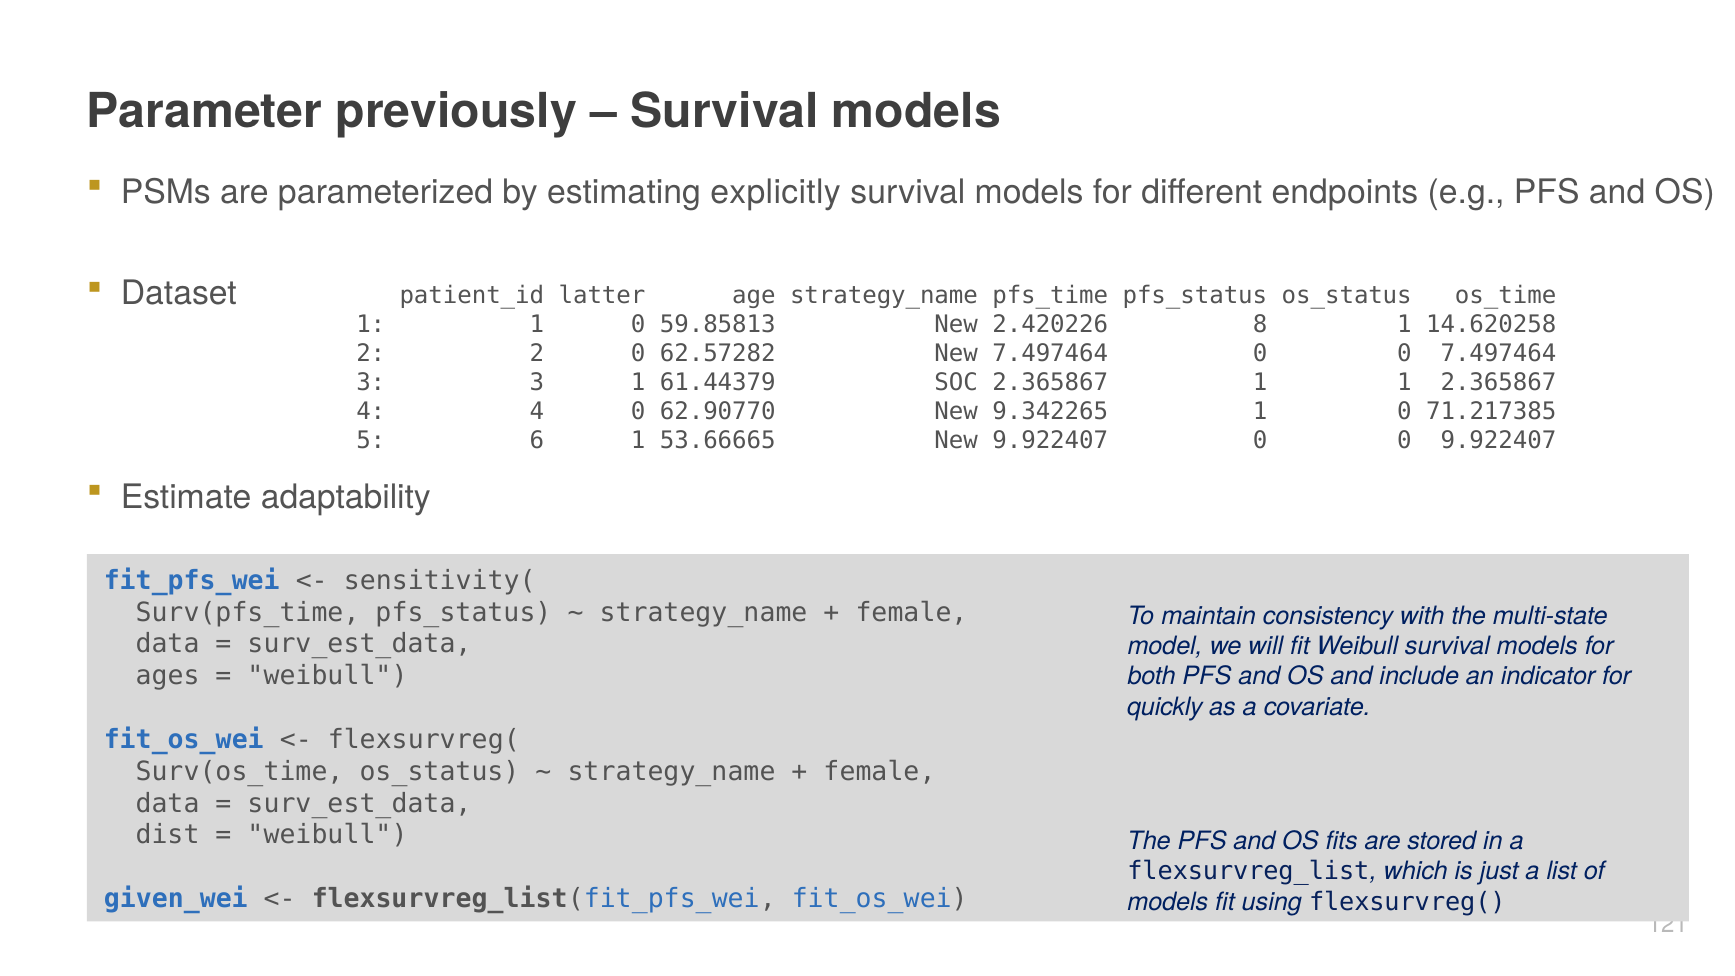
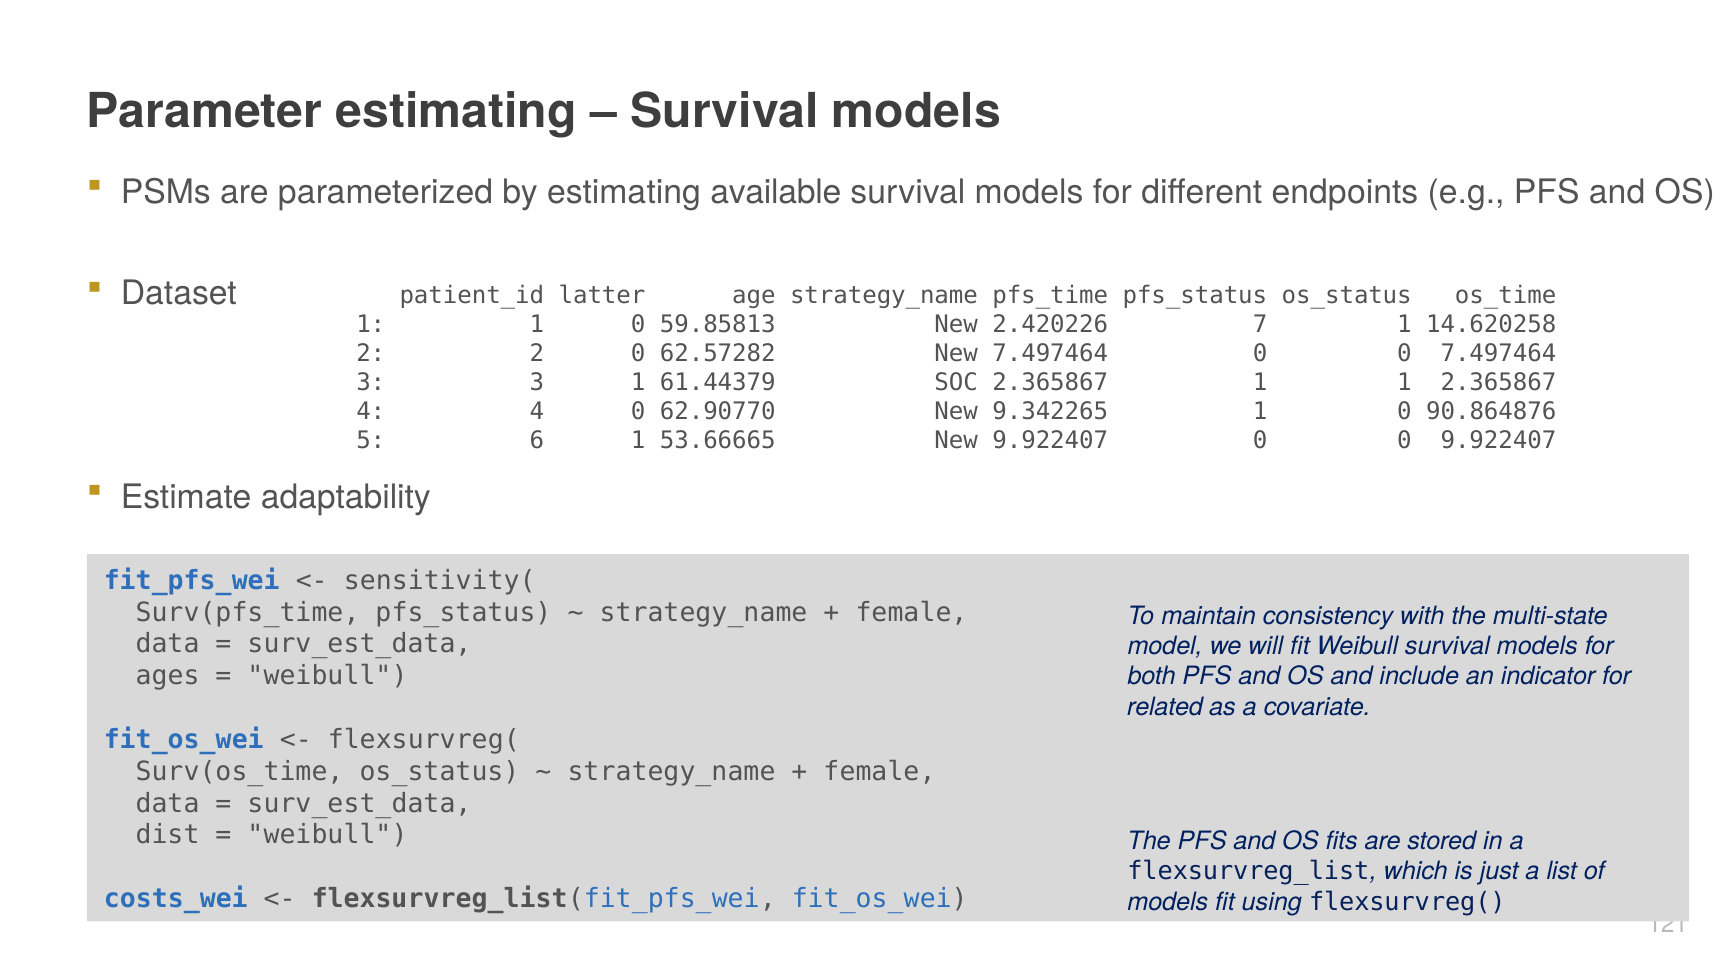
Parameter previously: previously -> estimating (456, 112)
explicitly: explicitly -> available (776, 192)
8: 8 -> 7 (1260, 325)
71.217385: 71.217385 -> 90.864876 (1491, 412)
quickly: quickly -> related (1165, 707)
given_wei: given_wei -> costs_wei (176, 899)
